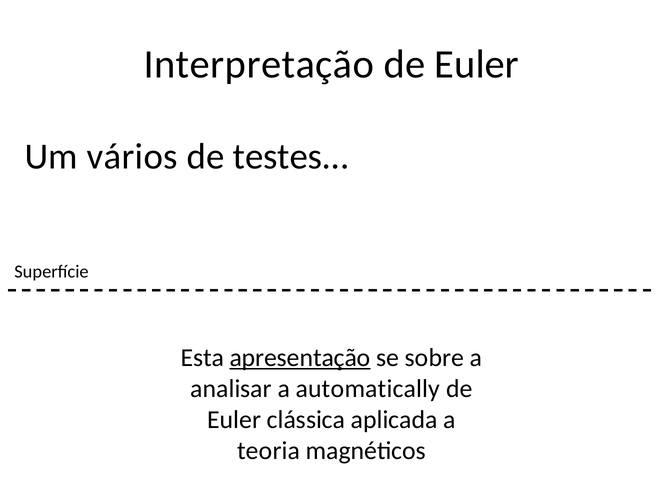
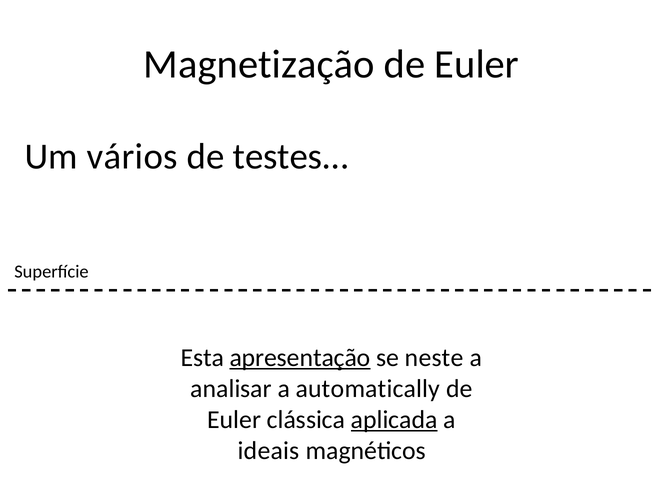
Interpretação: Interpretação -> Magnetização (259, 64)
sobre: sobre -> neste (434, 358)
aplicada underline: none -> present (394, 420)
teoria: teoria -> ideais (268, 451)
